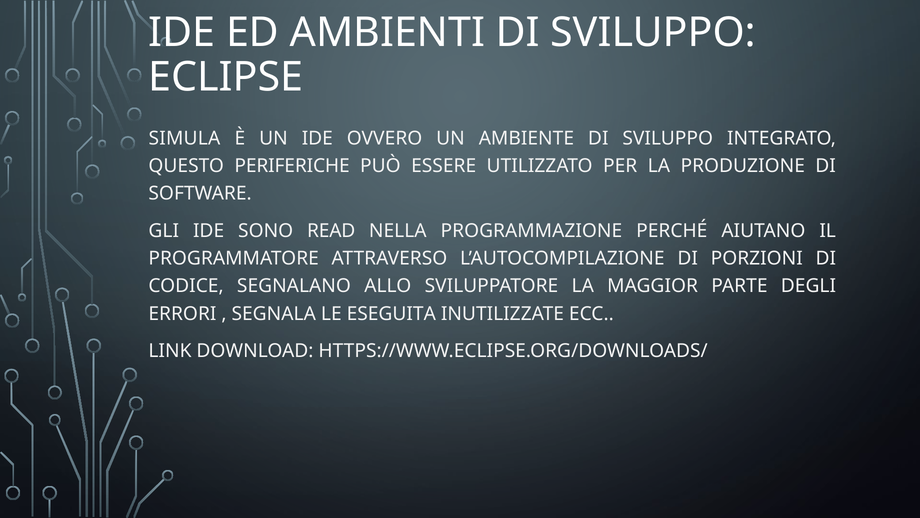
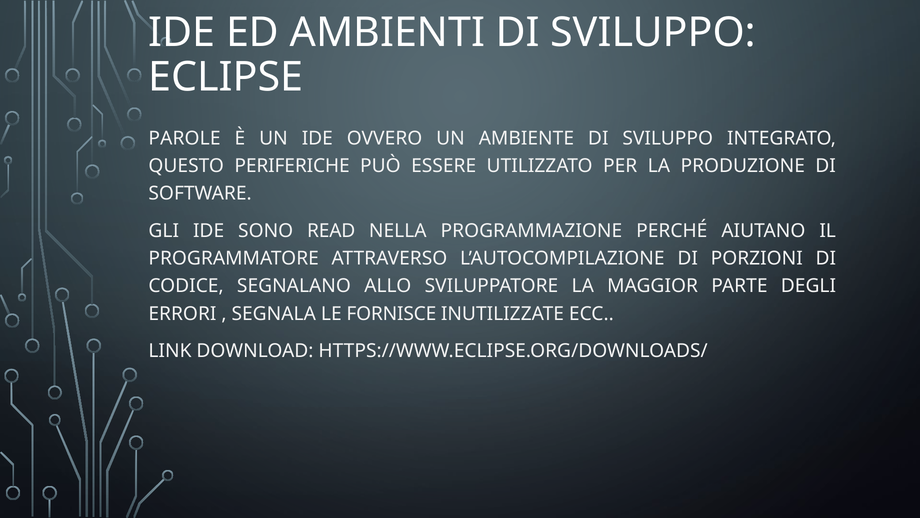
SIMULA: SIMULA -> PAROLE (185, 138)
ESEGUITA: ESEGUITA -> FORNISCE (391, 313)
